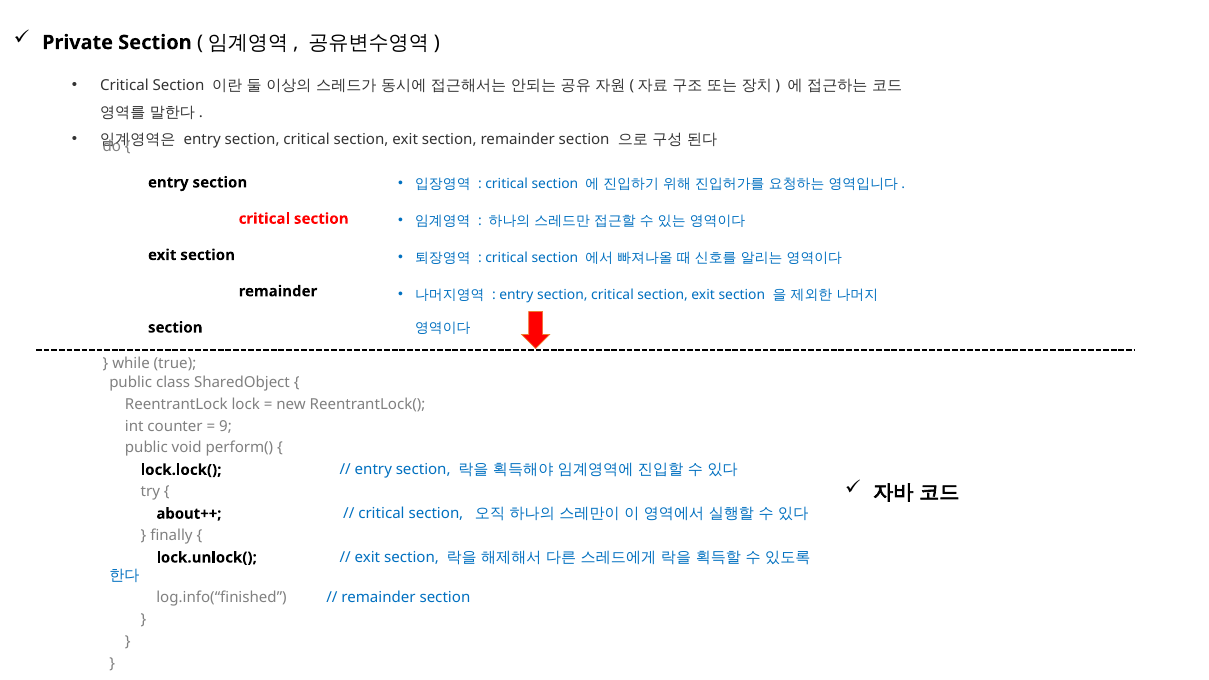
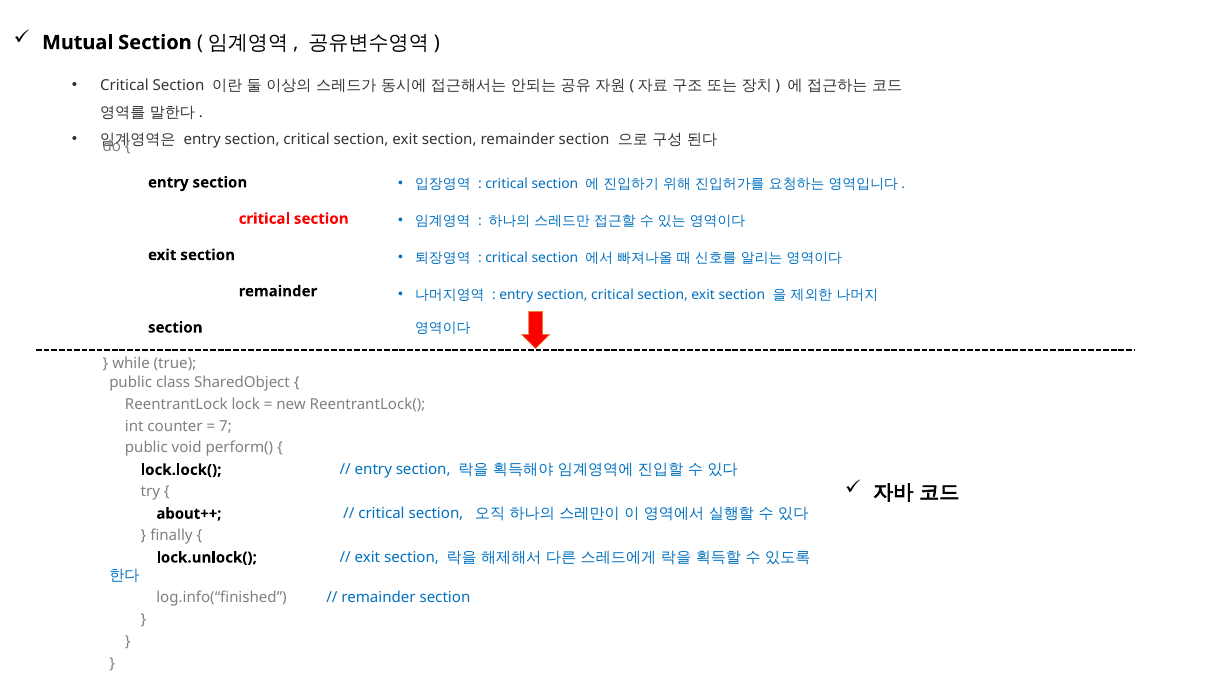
Private: Private -> Mutual (78, 43)
9: 9 -> 7 (226, 426)
